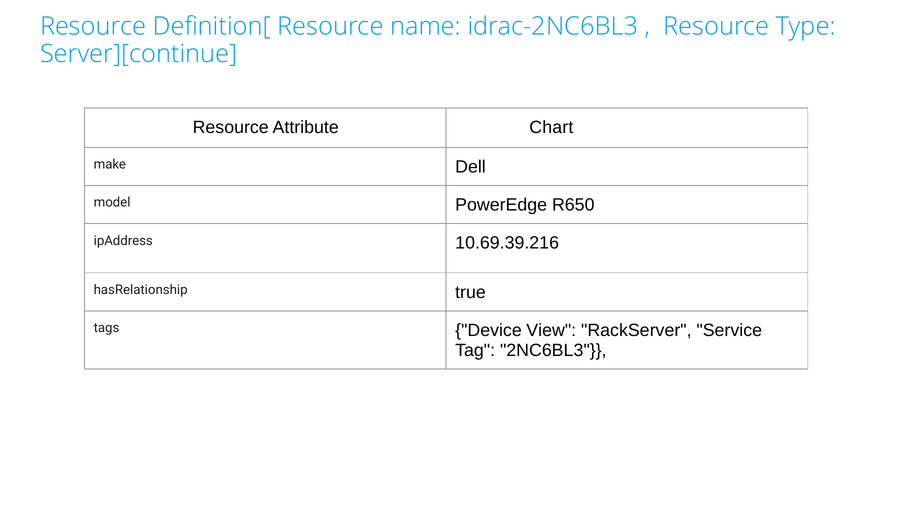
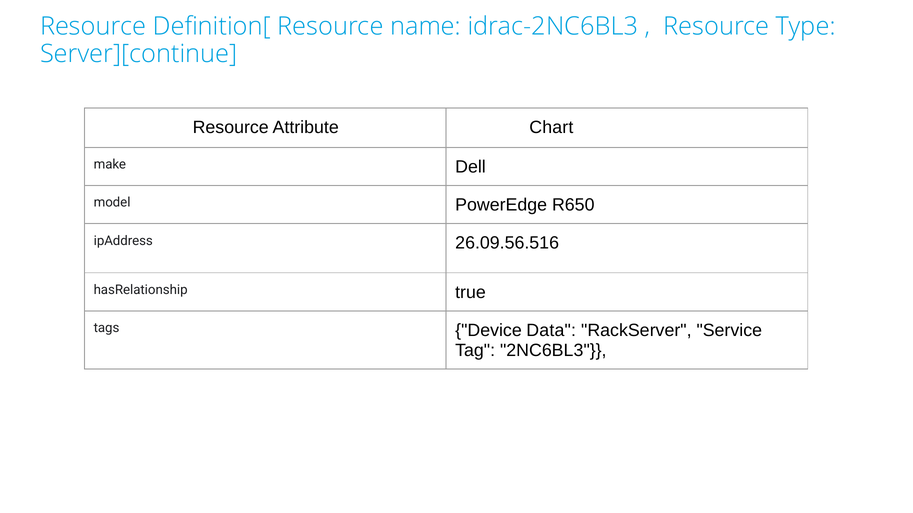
10.69.39.216: 10.69.39.216 -> 26.09.56.516 (507, 243)
View: View -> Data (551, 331)
